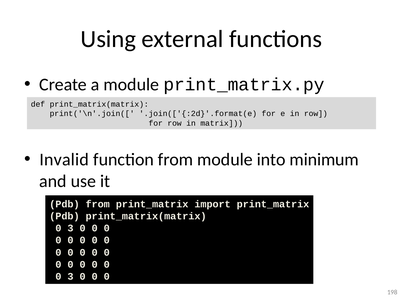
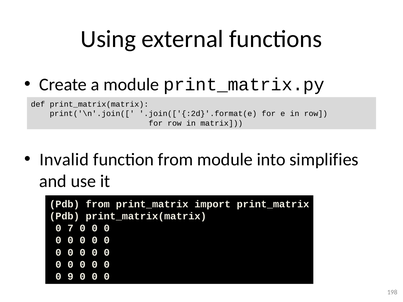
minimum: minimum -> simplifies (324, 160)
3: 3 -> 7 (71, 228)
3: 3 -> 9 (71, 277)
